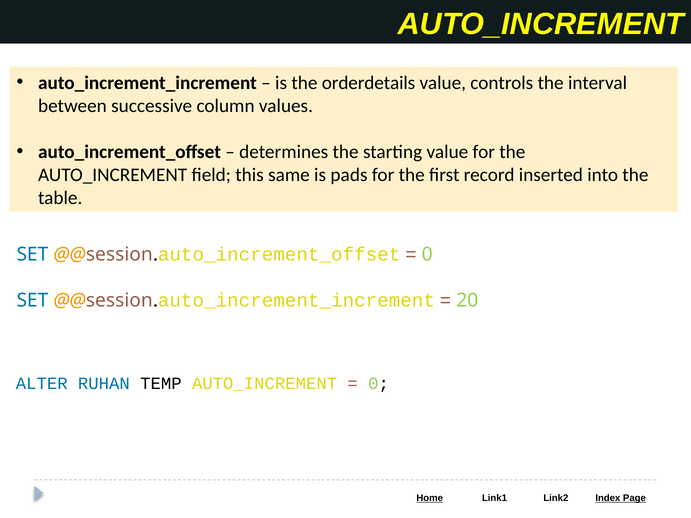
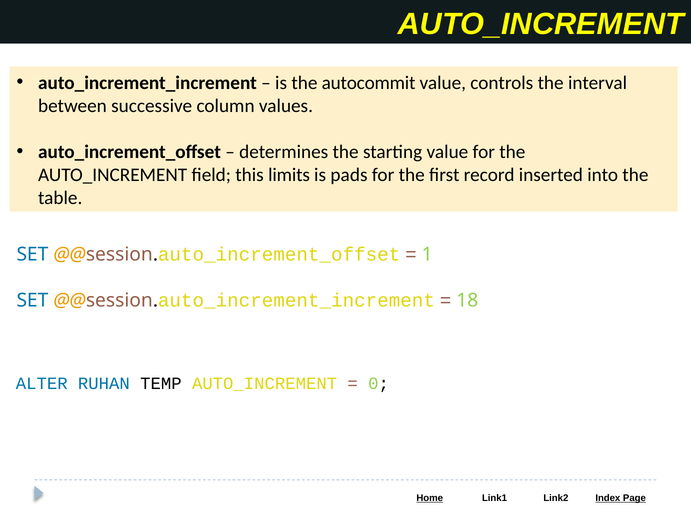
orderdetails: orderdetails -> autocommit (369, 83)
same: same -> limits (289, 175)
0: 0 -> 1 (427, 255)
20: 20 -> 18 (467, 301)
